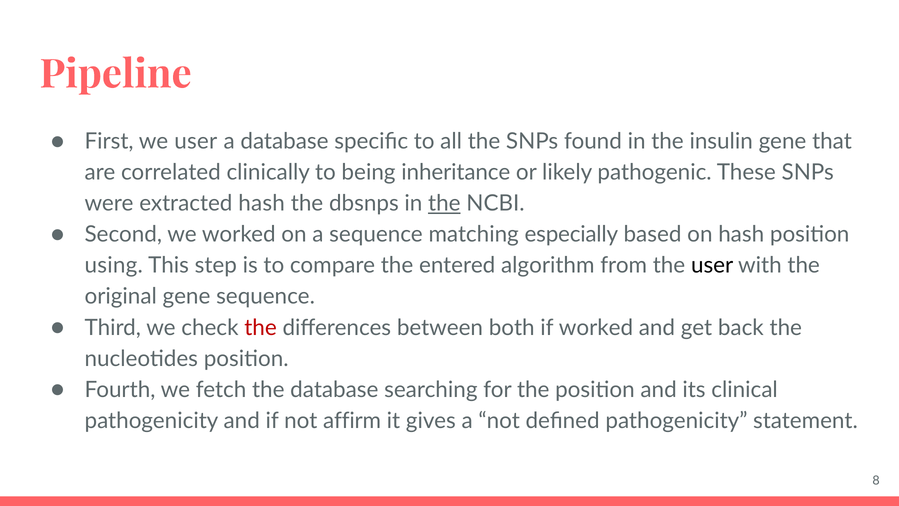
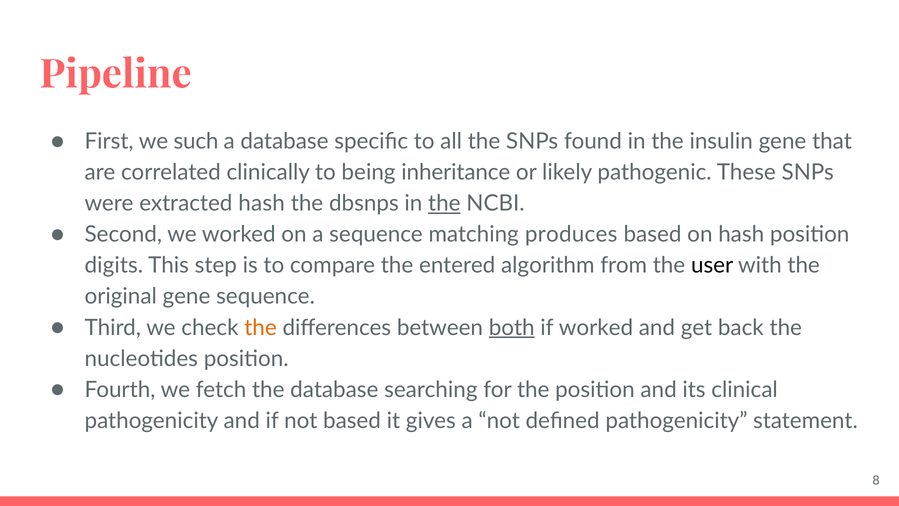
we user: user -> such (196, 141)
especially: especially -> produces (571, 234)
using: using -> digits (114, 265)
the colour: red -> orange (261, 327)
both underline: none -> present (512, 327)
not affirm: affirm -> based (352, 420)
